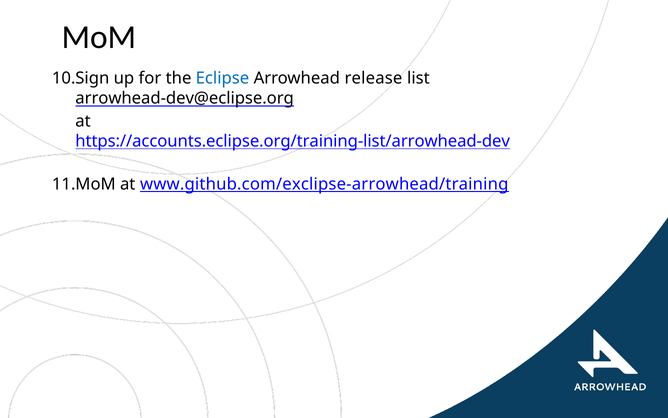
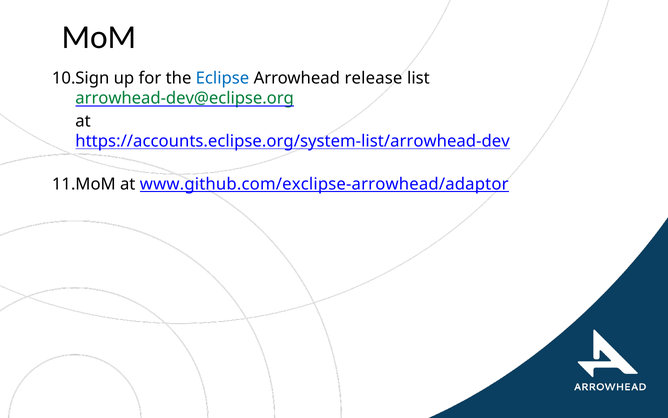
arrowhead-dev@eclipse.org colour: black -> green (185, 98)
https://accounts.eclipse.org/training-list/arrowhead-dev: https://accounts.eclipse.org/training-list/arrowhead-dev -> https://accounts.eclipse.org/system-list/arrowhead-dev (293, 141)
www.github.com/exclipse-arrowhead/training: www.github.com/exclipse-arrowhead/training -> www.github.com/exclipse-arrowhead/adaptor (324, 184)
